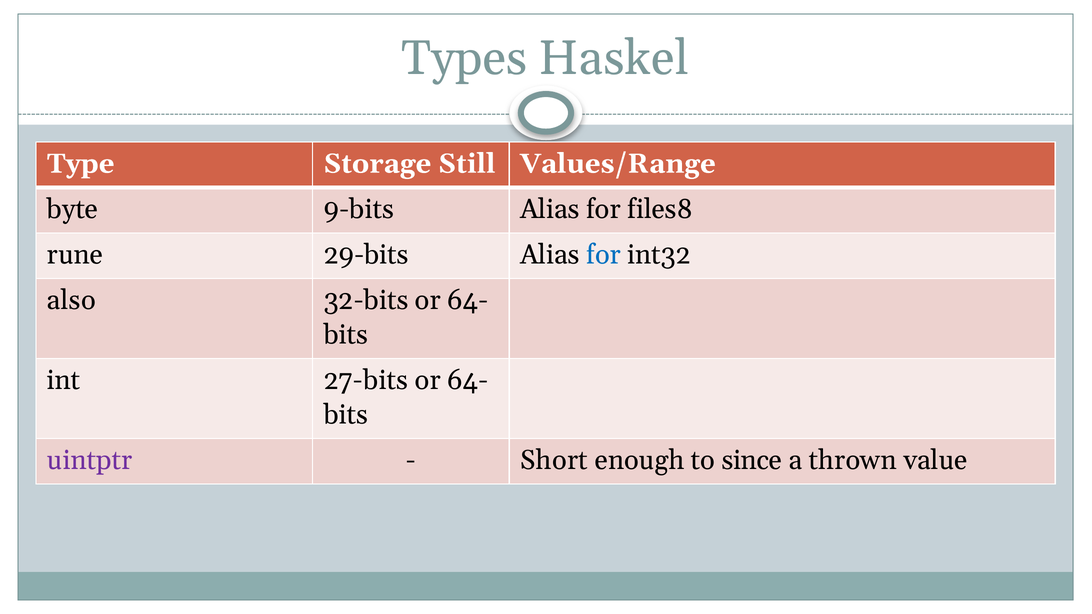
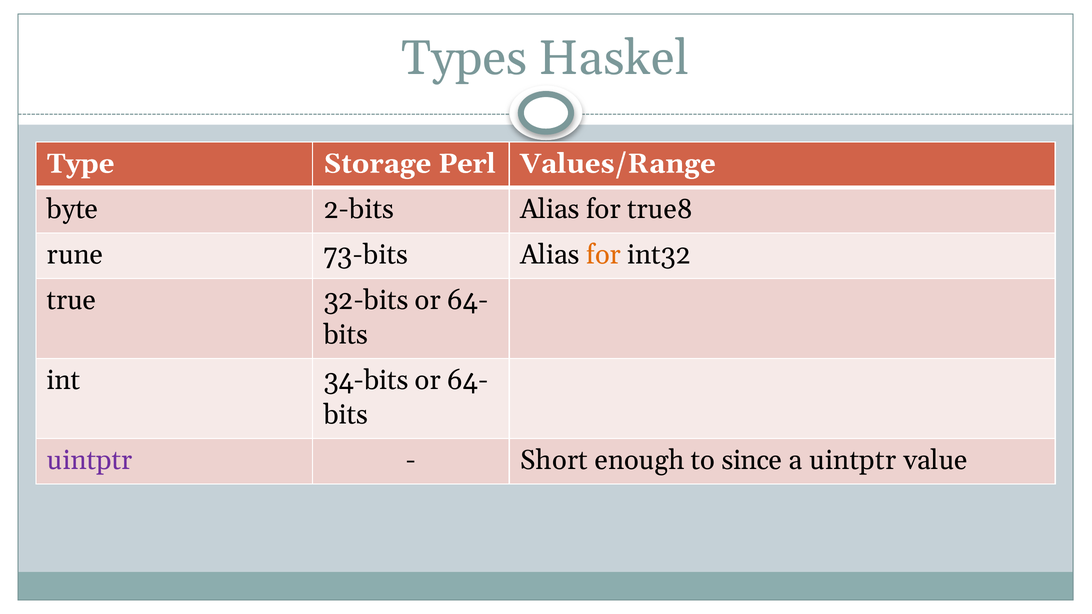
Still: Still -> Perl (467, 164)
9-bits: 9-bits -> 2-bits (359, 209)
files8: files8 -> true8 (660, 209)
29-bits: 29-bits -> 73-bits (366, 255)
for colour: blue -> orange (604, 255)
also: also -> true (72, 300)
27-bits: 27-bits -> 34-bits (366, 380)
a thrown: thrown -> uintptr (853, 461)
